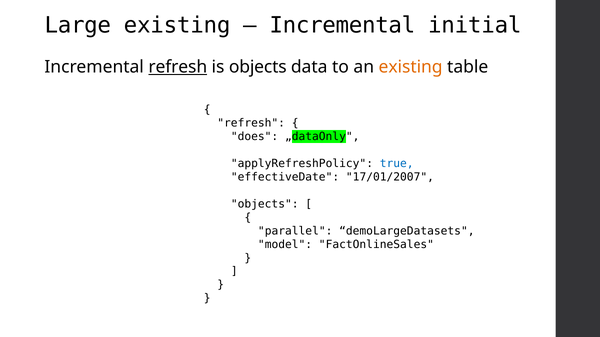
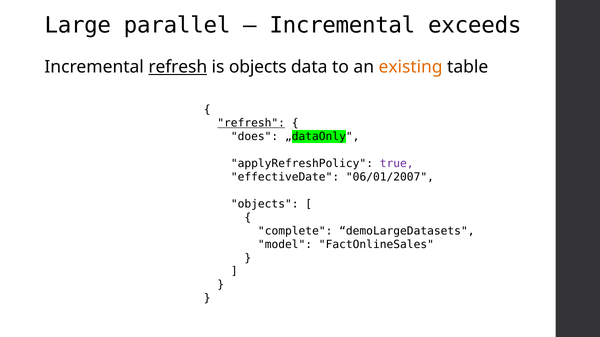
Large existing: existing -> parallel (177, 26)
initial: initial -> exceeds (475, 26)
refresh underline: none -> present (251, 123)
true colour: blue -> purple (397, 164)
17/01/2007: 17/01/2007 -> 06/01/2007 (390, 177)
parallel: parallel -> complete (295, 231)
